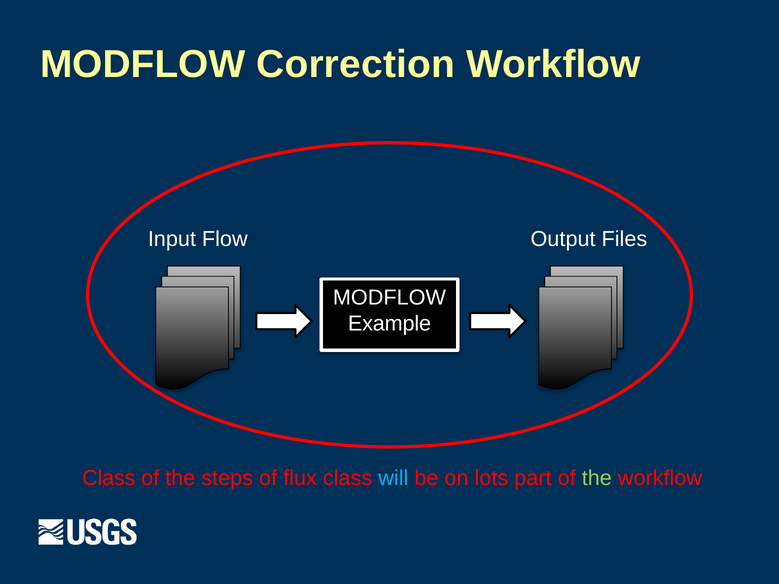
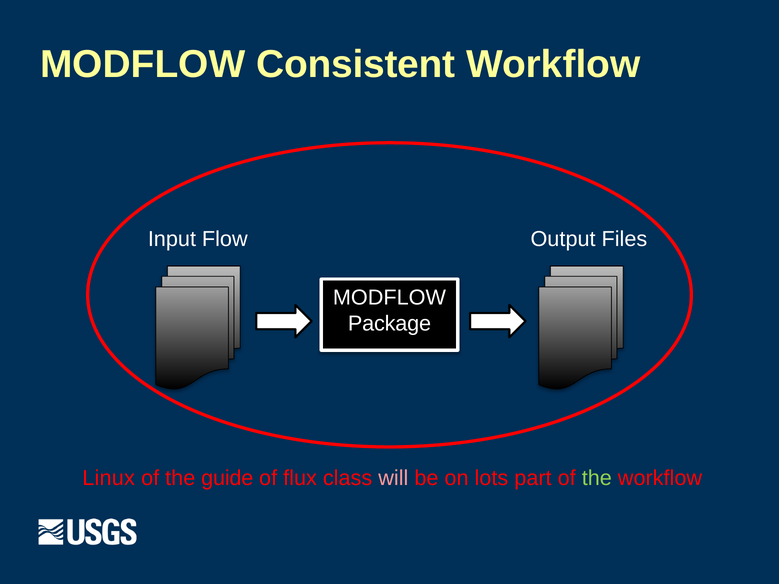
Correction: Correction -> Consistent (356, 64)
Example: Example -> Package (390, 323)
Class: Class -> Linux (109, 478)
steps: steps -> guide (227, 478)
will colour: light blue -> pink (393, 478)
